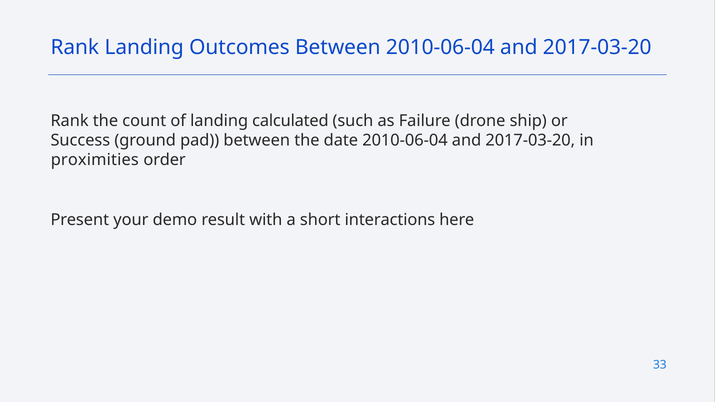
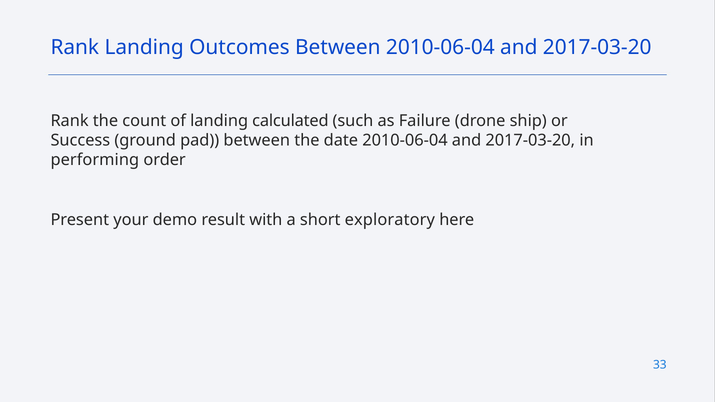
proximities: proximities -> performing (95, 160)
interactions: interactions -> exploratory (390, 220)
